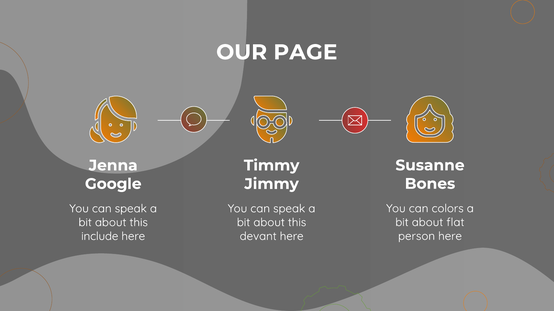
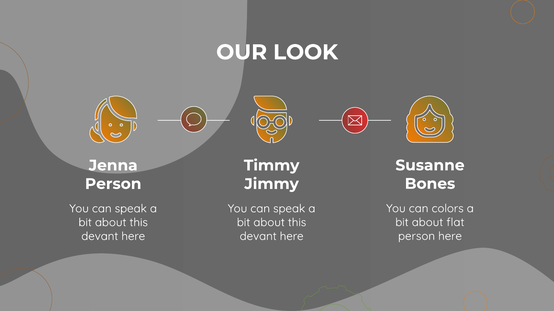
PAGE: PAGE -> LOOK (306, 52)
Google: Google -> Person (113, 184)
include: include -> devant (100, 237)
